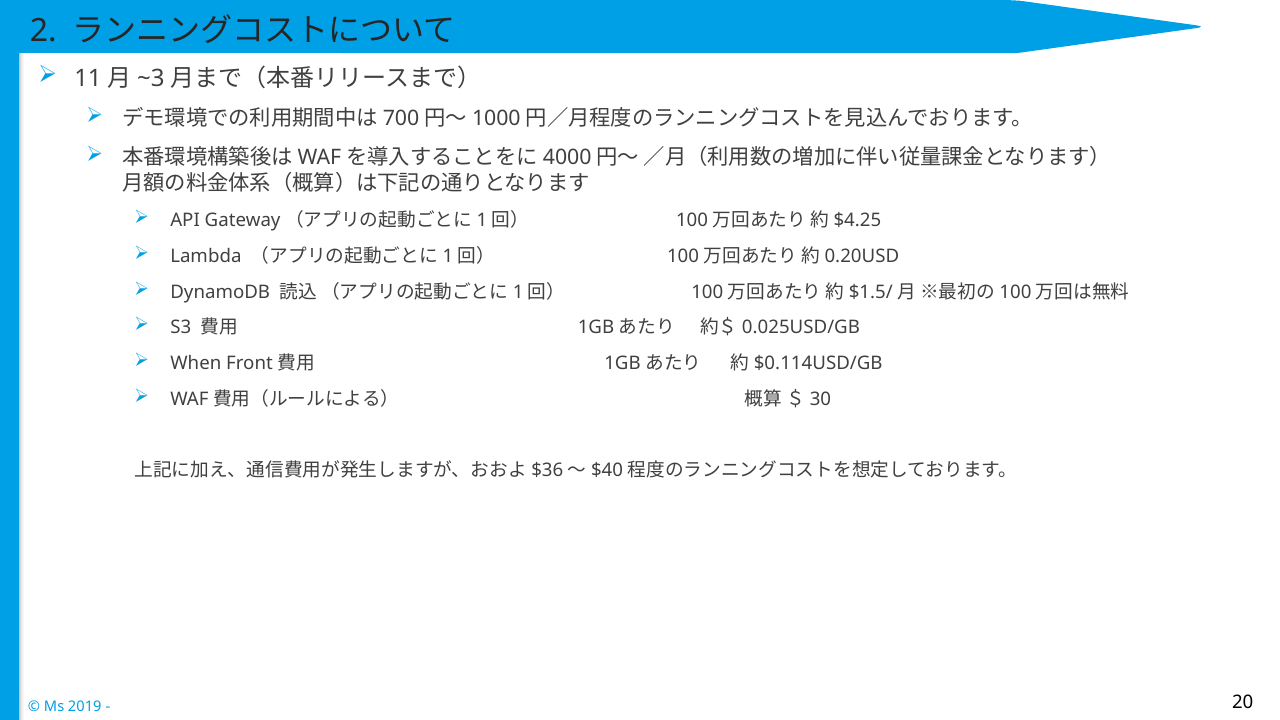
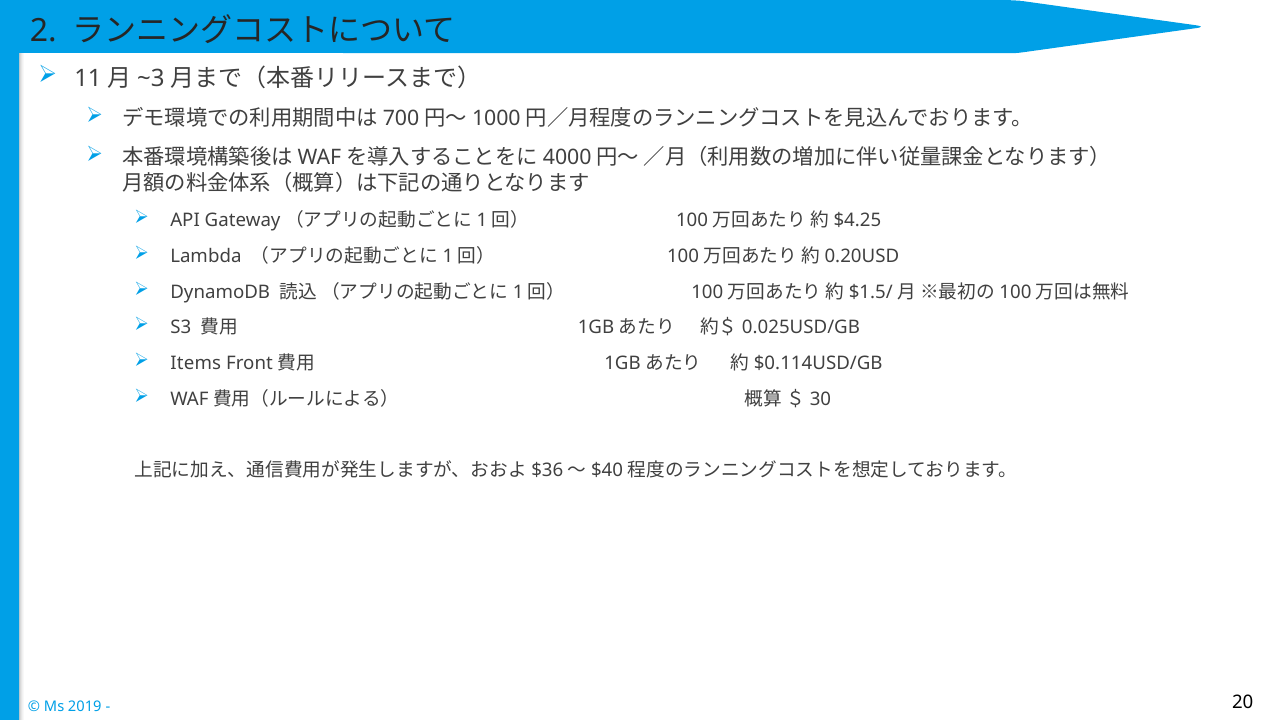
When: When -> Items (196, 363)
